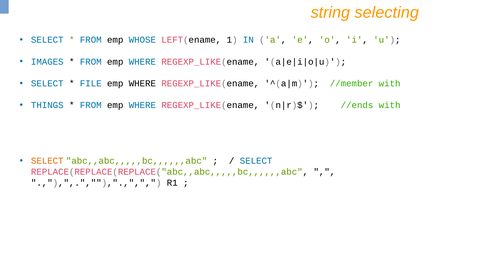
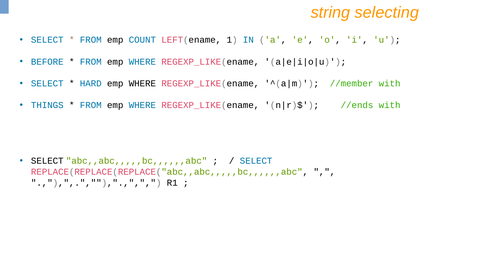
WHOSE: WHOSE -> COUNT (142, 40)
IMAGES: IMAGES -> BEFORE (47, 62)
FILE: FILE -> HARD (91, 83)
SELECT colour: orange -> black (47, 161)
